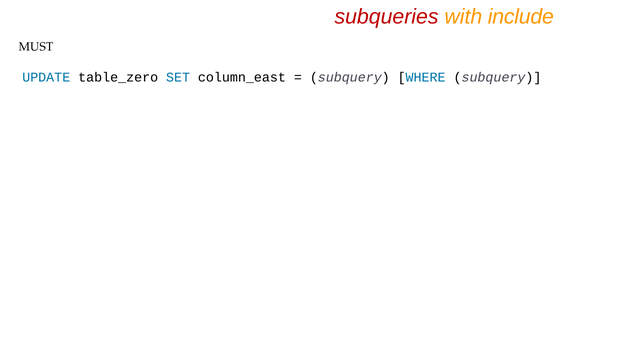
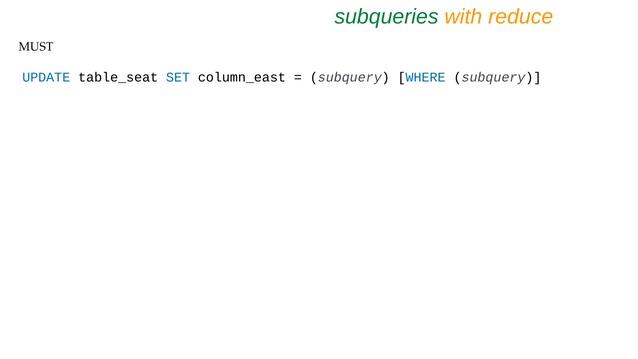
subqueries colour: red -> green (387, 17)
include: include -> reduce (521, 17)
table_zero: table_zero -> table_seat (118, 77)
